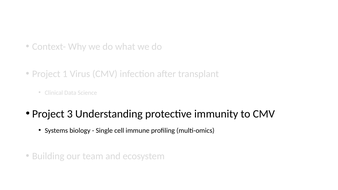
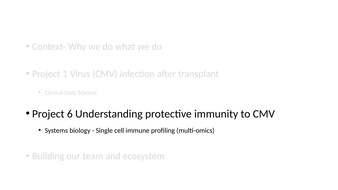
3: 3 -> 6 (70, 114)
